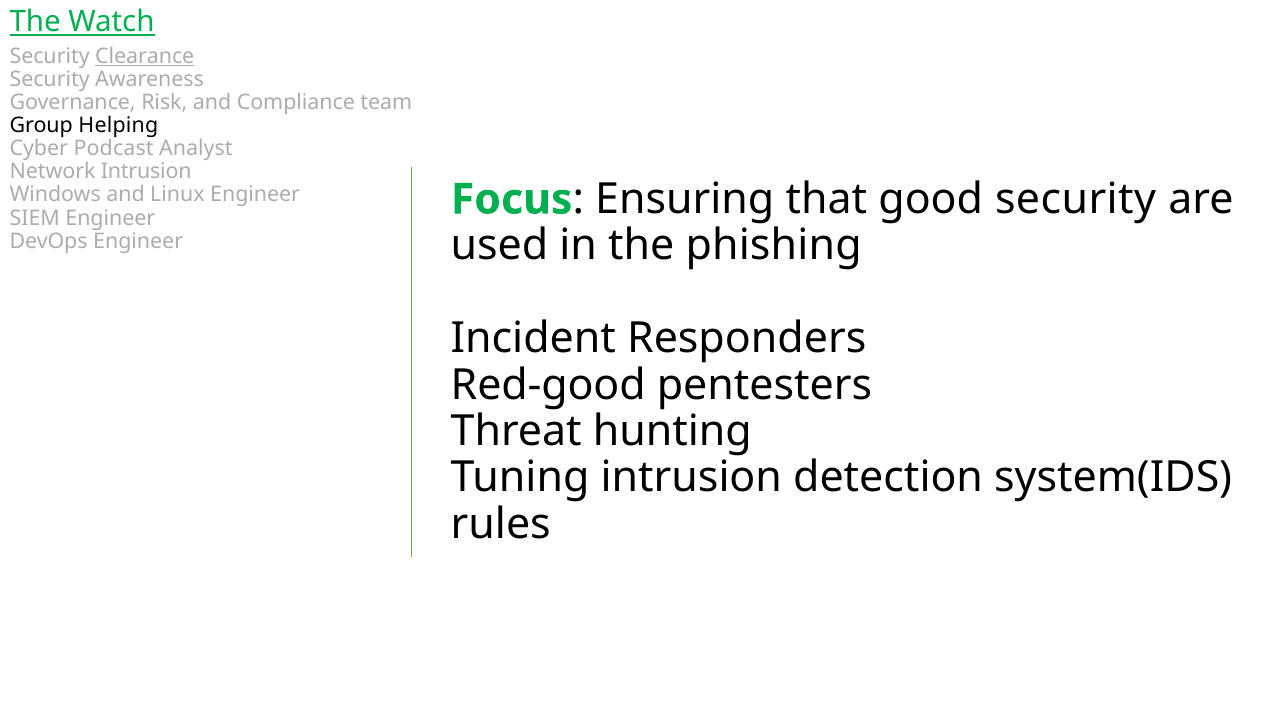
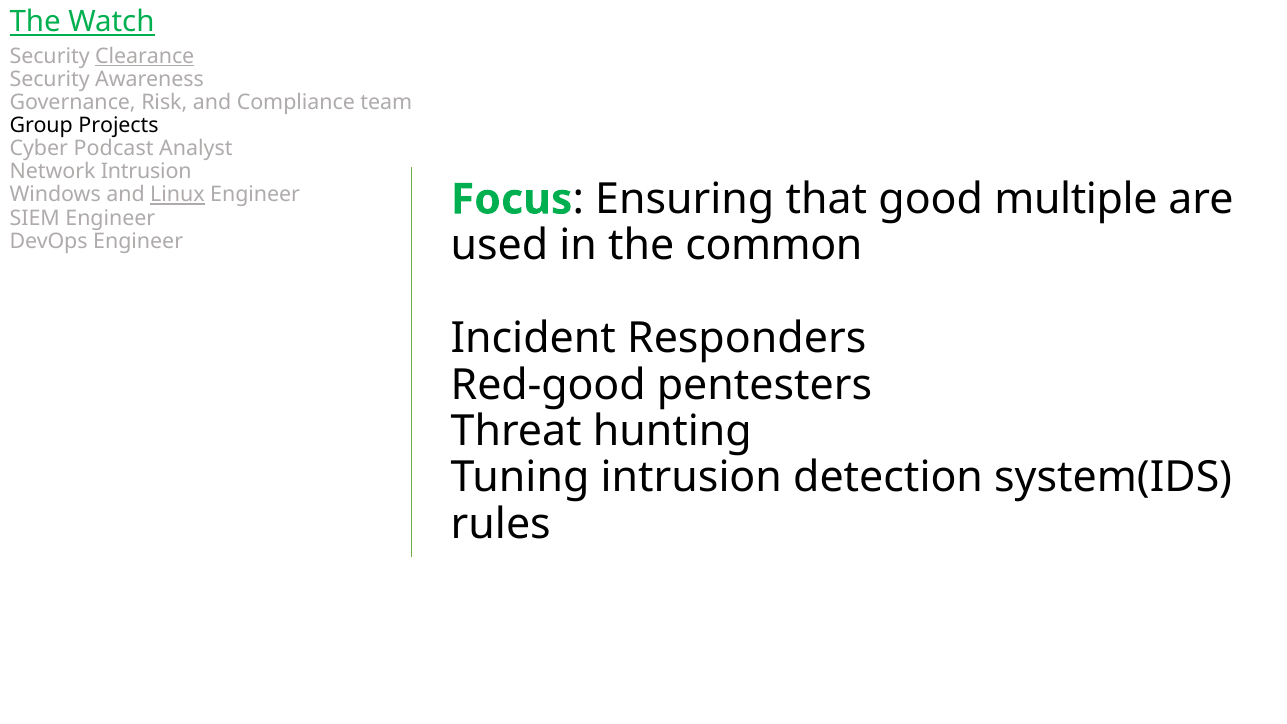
Helping: Helping -> Projects (119, 125)
Linux underline: none -> present (177, 195)
good security: security -> multiple (1076, 199)
phishing: phishing -> common (774, 246)
